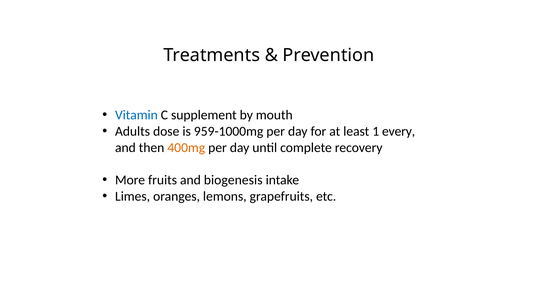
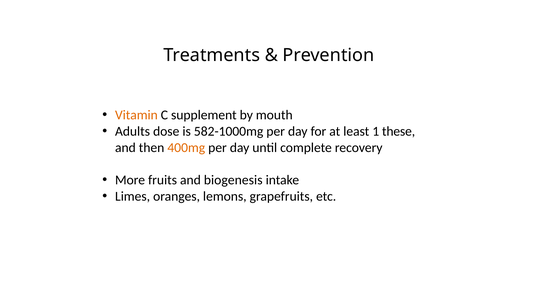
Vitamin colour: blue -> orange (136, 115)
959-1000mg: 959-1000mg -> 582-1000mg (229, 131)
every: every -> these (399, 131)
